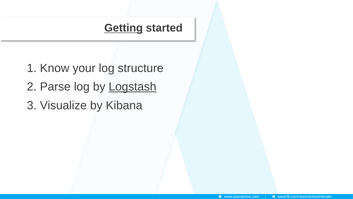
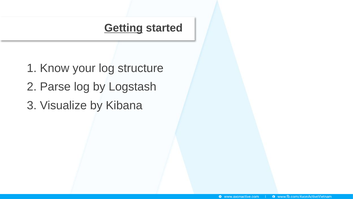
Logstash underline: present -> none (133, 87)
